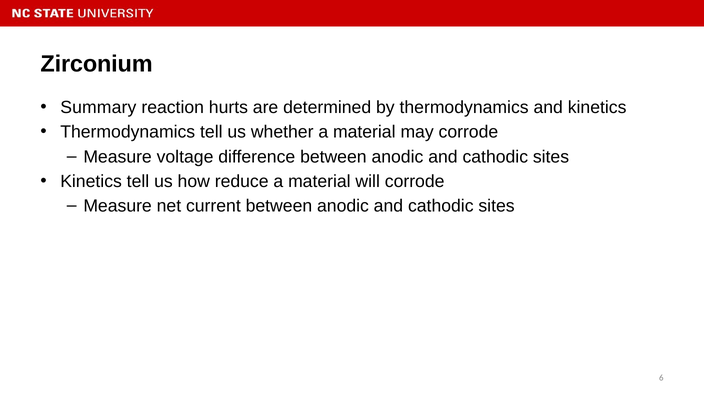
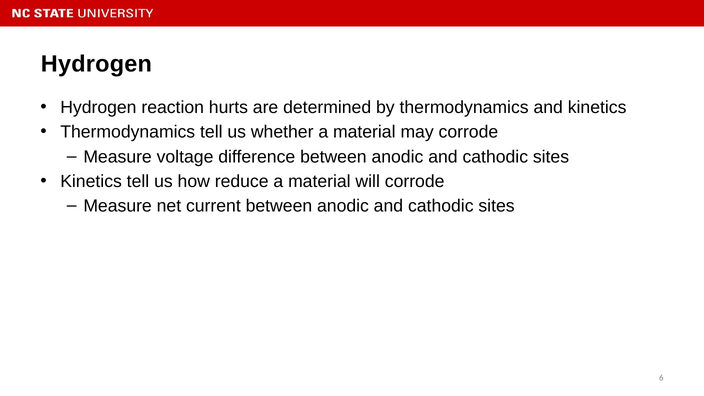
Zirconium: Zirconium -> Hydrogen (96, 64)
Summary: Summary -> Hydrogen (98, 107)
